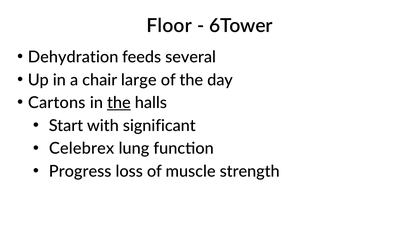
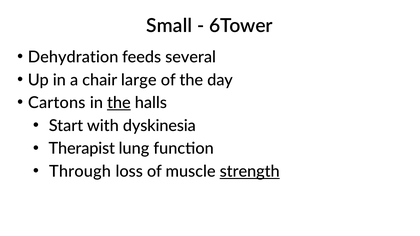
Floor: Floor -> Small (169, 26)
significant: significant -> dyskinesia (159, 126)
Celebrex: Celebrex -> Therapist (82, 149)
Progress: Progress -> Through (80, 172)
strength underline: none -> present (250, 172)
